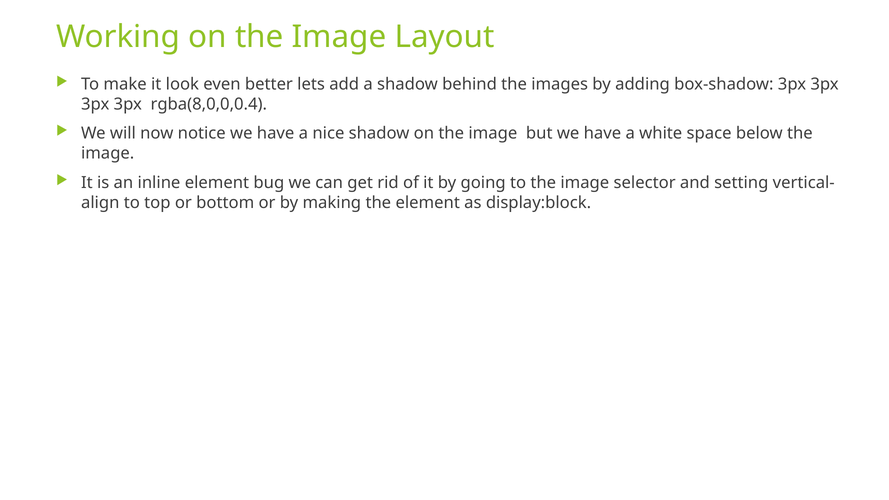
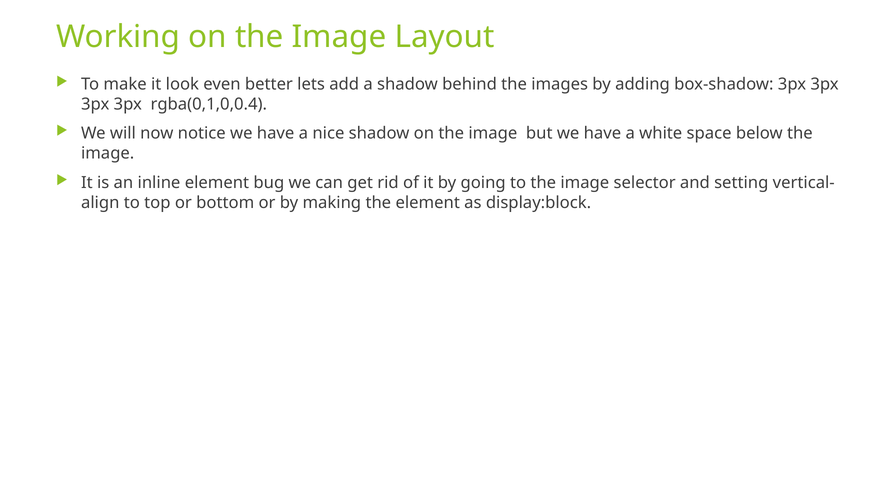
rgba(8,0,0,0.4: rgba(8,0,0,0.4 -> rgba(0,1,0,0.4 (209, 104)
